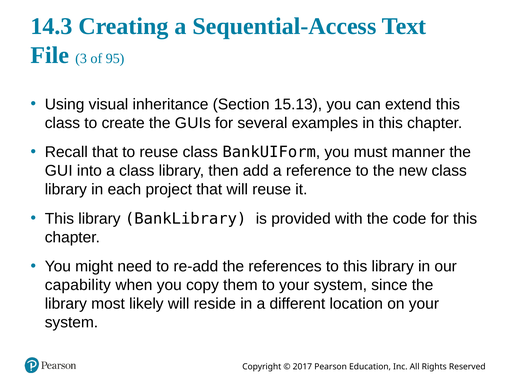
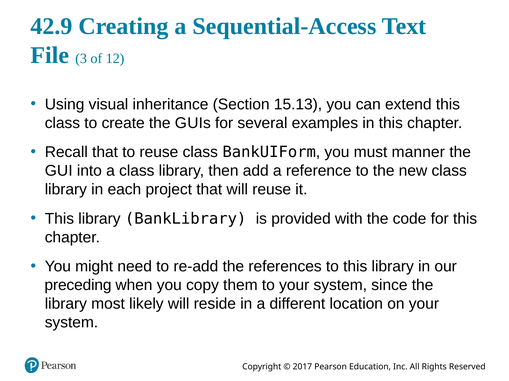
14.3: 14.3 -> 42.9 (52, 26)
95: 95 -> 12 (115, 58)
capability: capability -> preceding (78, 286)
